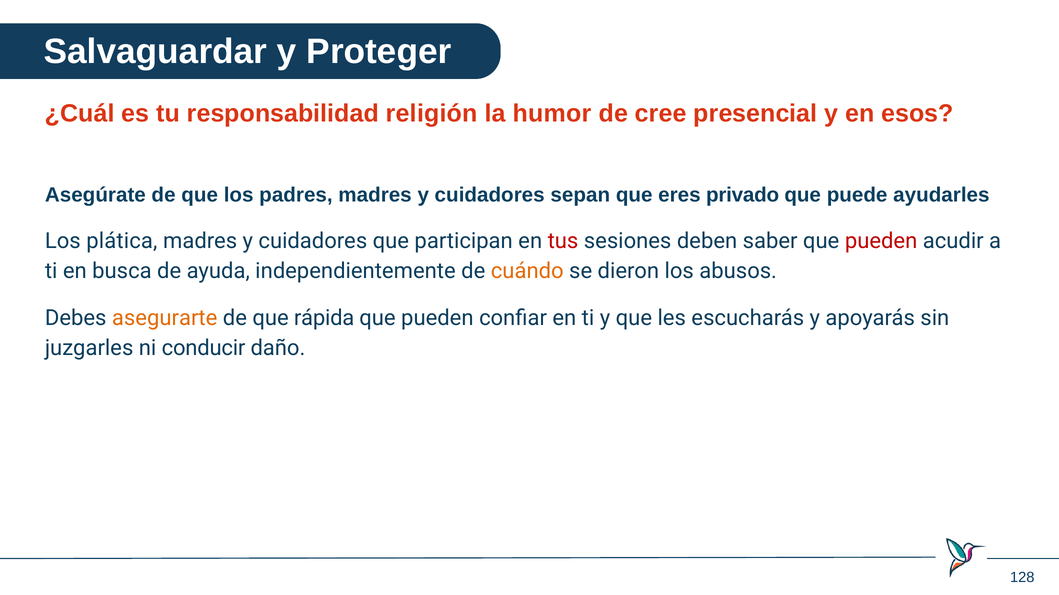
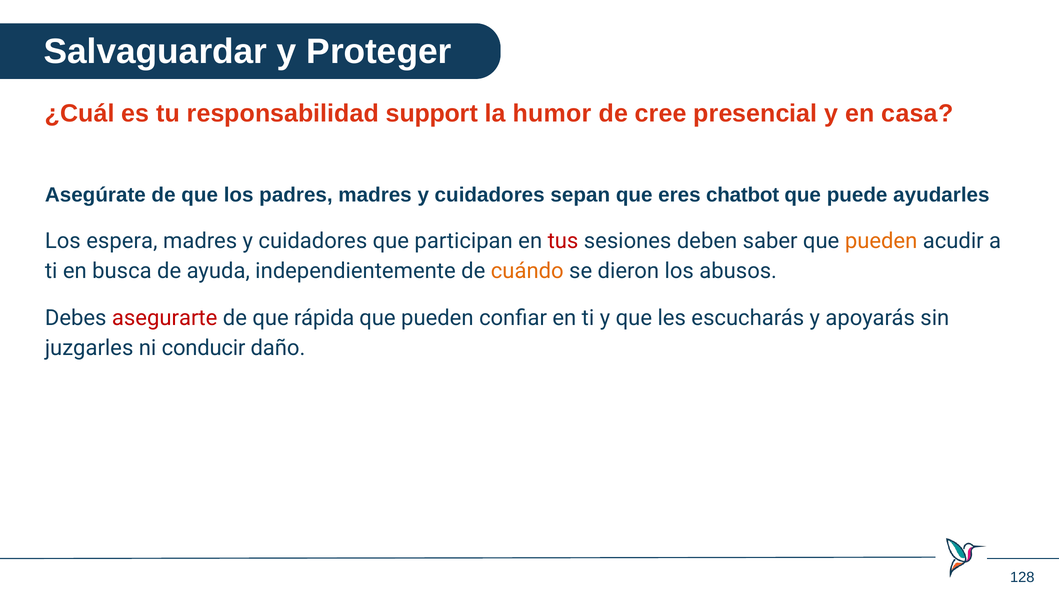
religión: religión -> support (432, 114)
esos: esos -> casa (917, 114)
privado: privado -> chatbot (743, 195)
plática: plática -> espera (122, 241)
pueden colour: red -> orange (881, 241)
asegurarte colour: orange -> red (165, 318)
